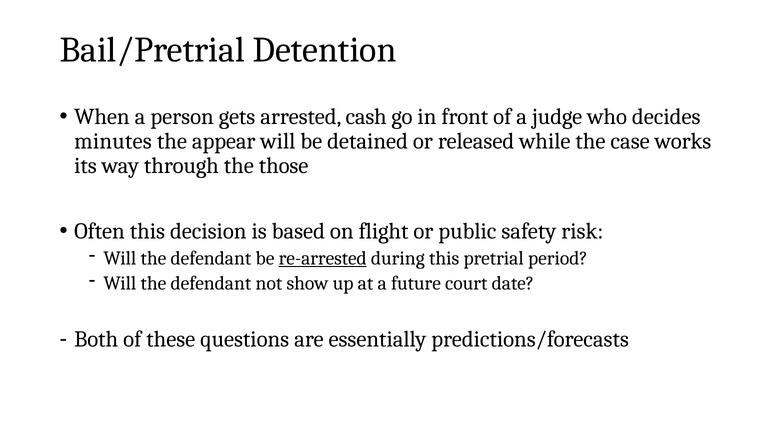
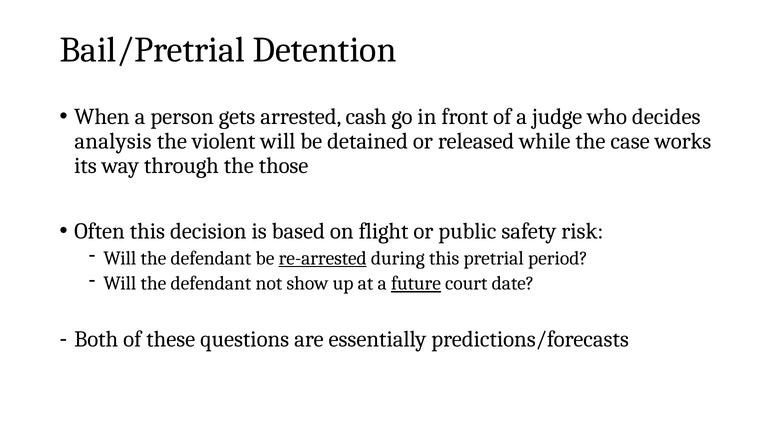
minutes: minutes -> analysis (113, 141)
appear: appear -> violent (224, 141)
future underline: none -> present (416, 284)
